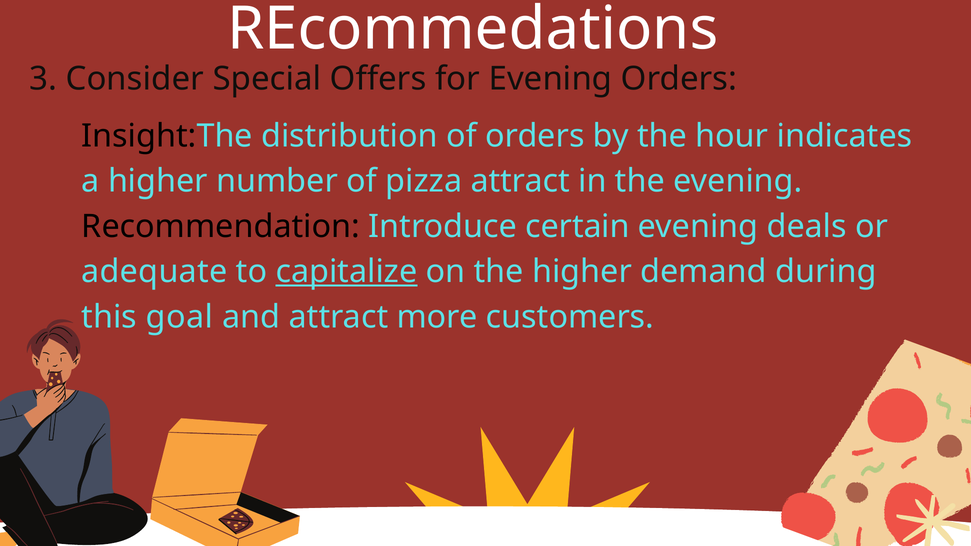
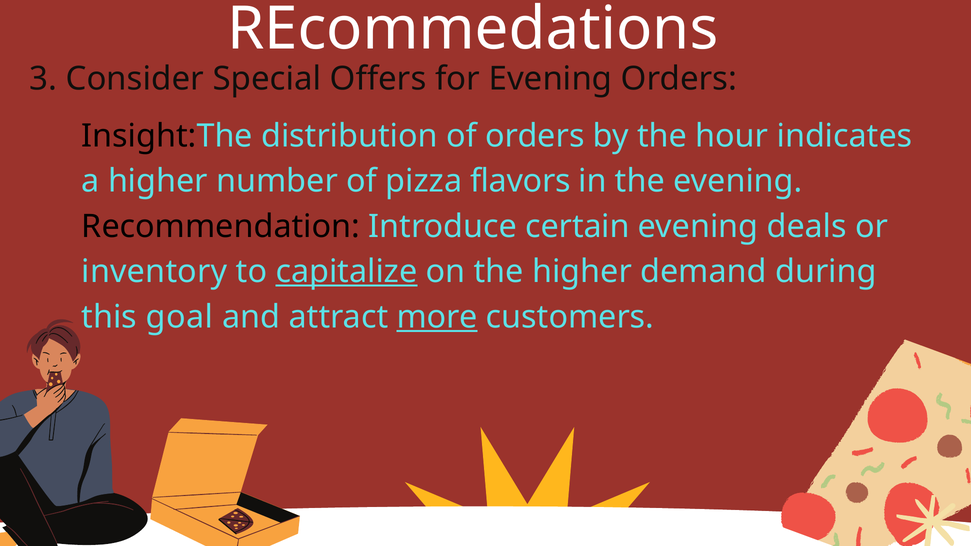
pizza attract: attract -> flavors (520, 181)
adequate: adequate -> inventory (154, 272)
more underline: none -> present (437, 317)
